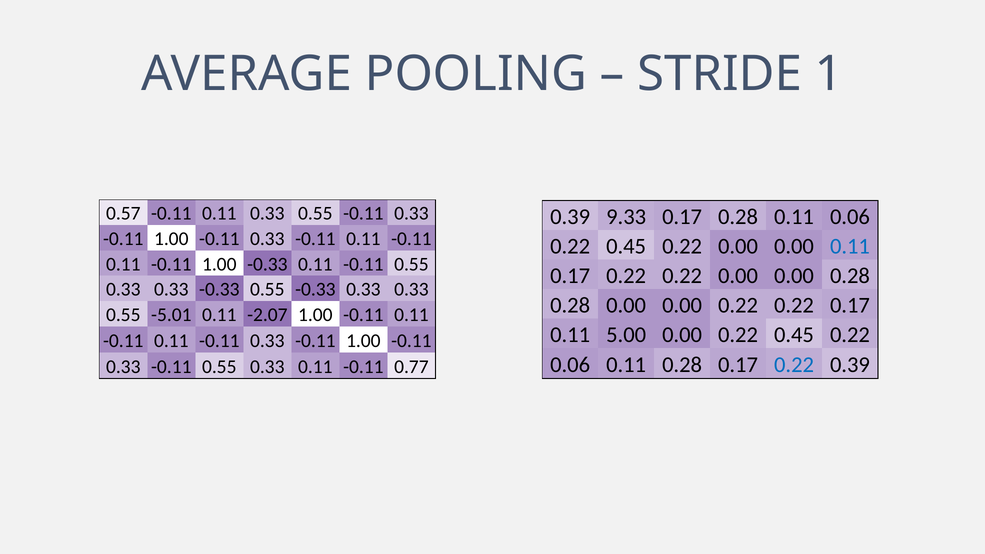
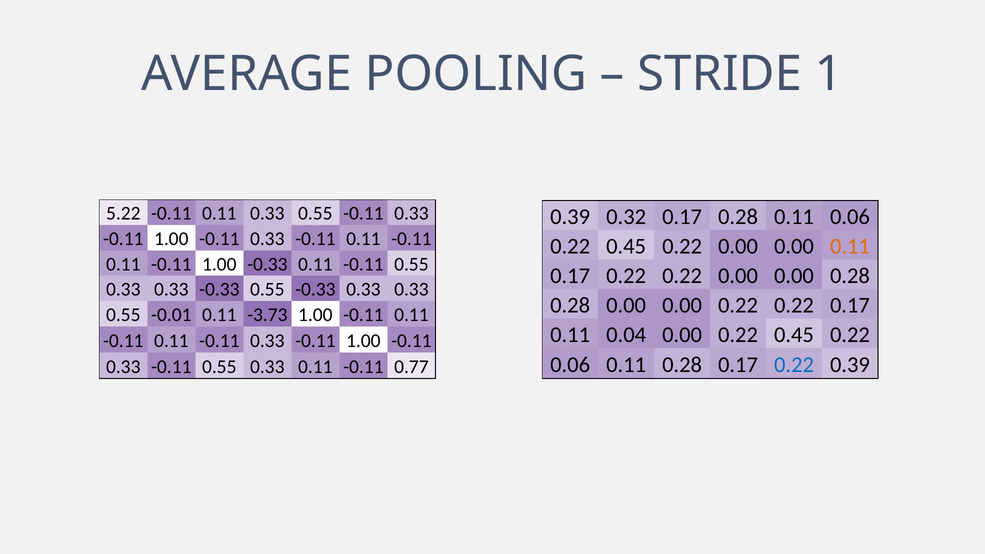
0.57: 0.57 -> 5.22 (123, 213)
9.33: 9.33 -> 0.32 (626, 217)
0.11 colour: blue -> orange (850, 246)
-5.01: -5.01 -> -0.01 (171, 315)
-2.07: -2.07 -> -3.73 (267, 315)
5.00: 5.00 -> 0.04 (626, 335)
